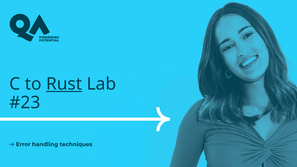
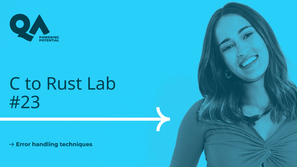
Rust underline: present -> none (64, 84)
